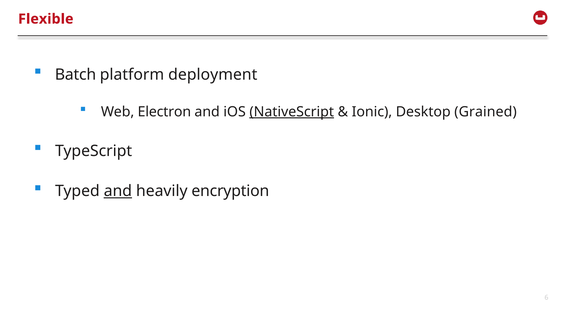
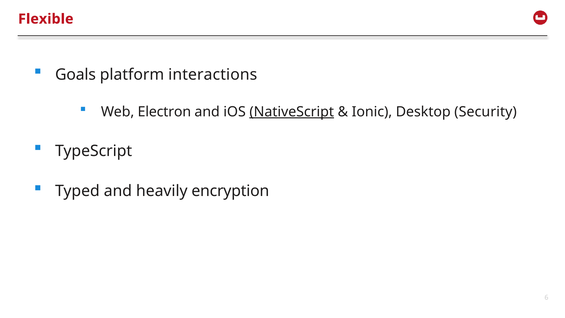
Batch: Batch -> Goals (75, 75)
deployment: deployment -> interactions (213, 75)
Grained: Grained -> Security (486, 112)
and underline: present -> none (118, 191)
